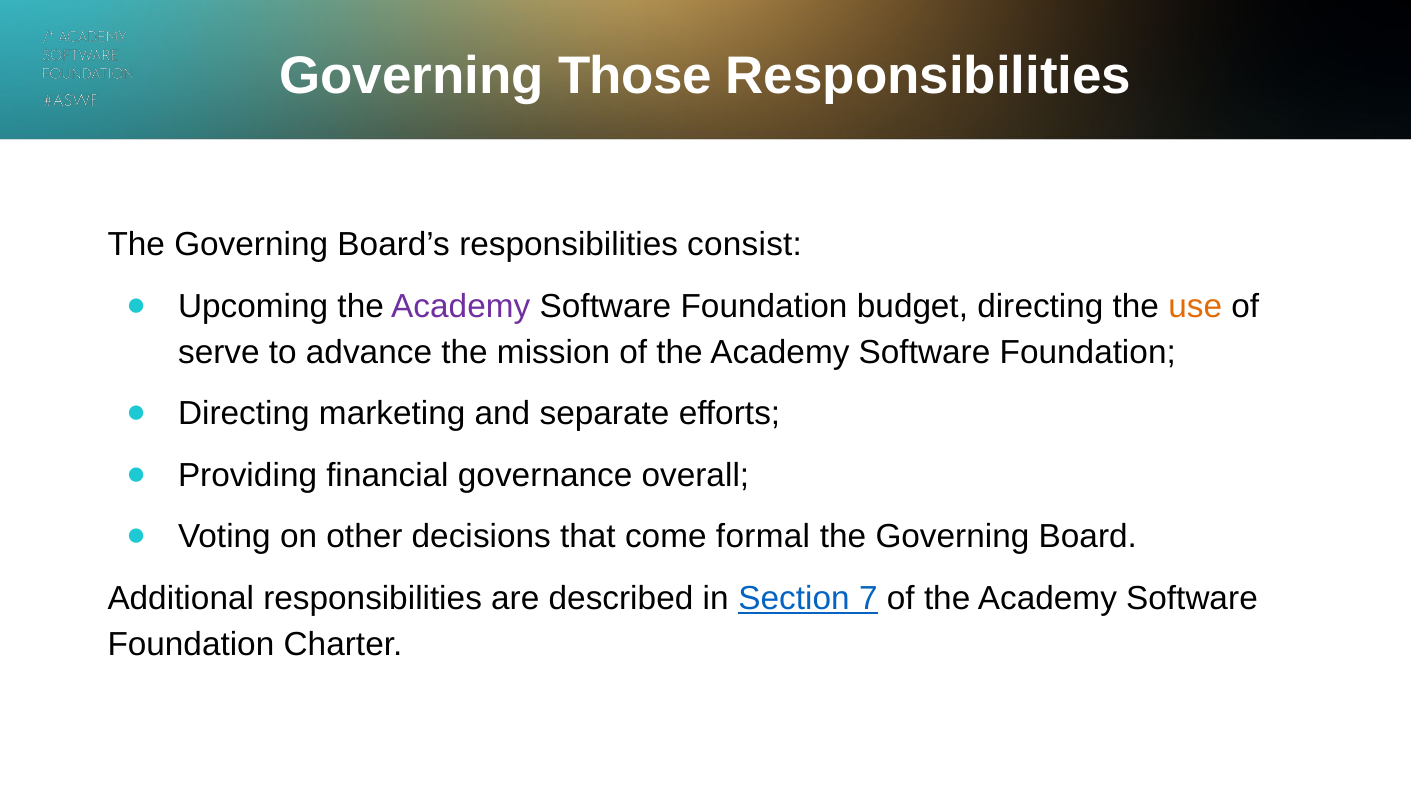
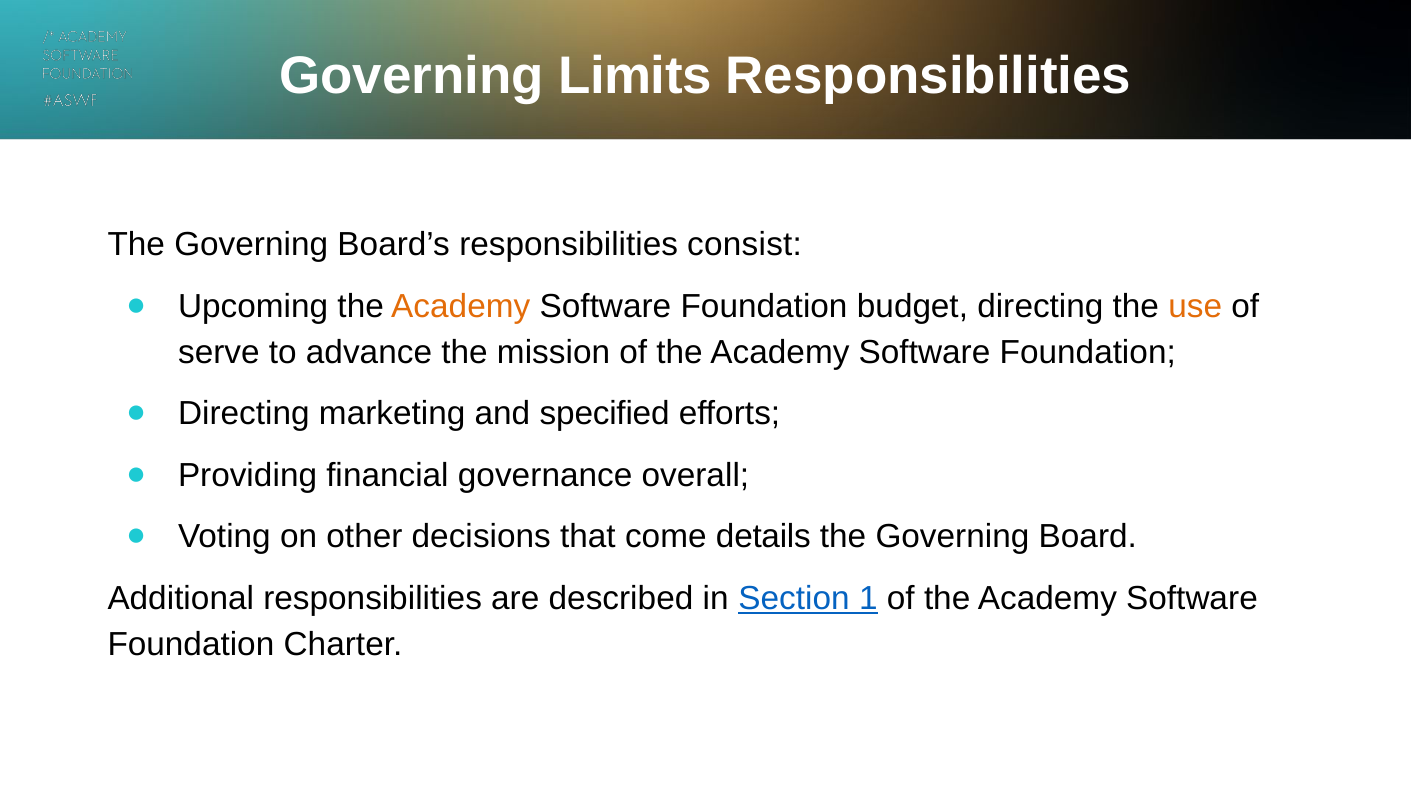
Those: Those -> Limits (635, 76)
Academy colour: purple -> orange (461, 306)
separate: separate -> specified (605, 414)
formal: formal -> details (763, 537)
7: 7 -> 1 (868, 599)
